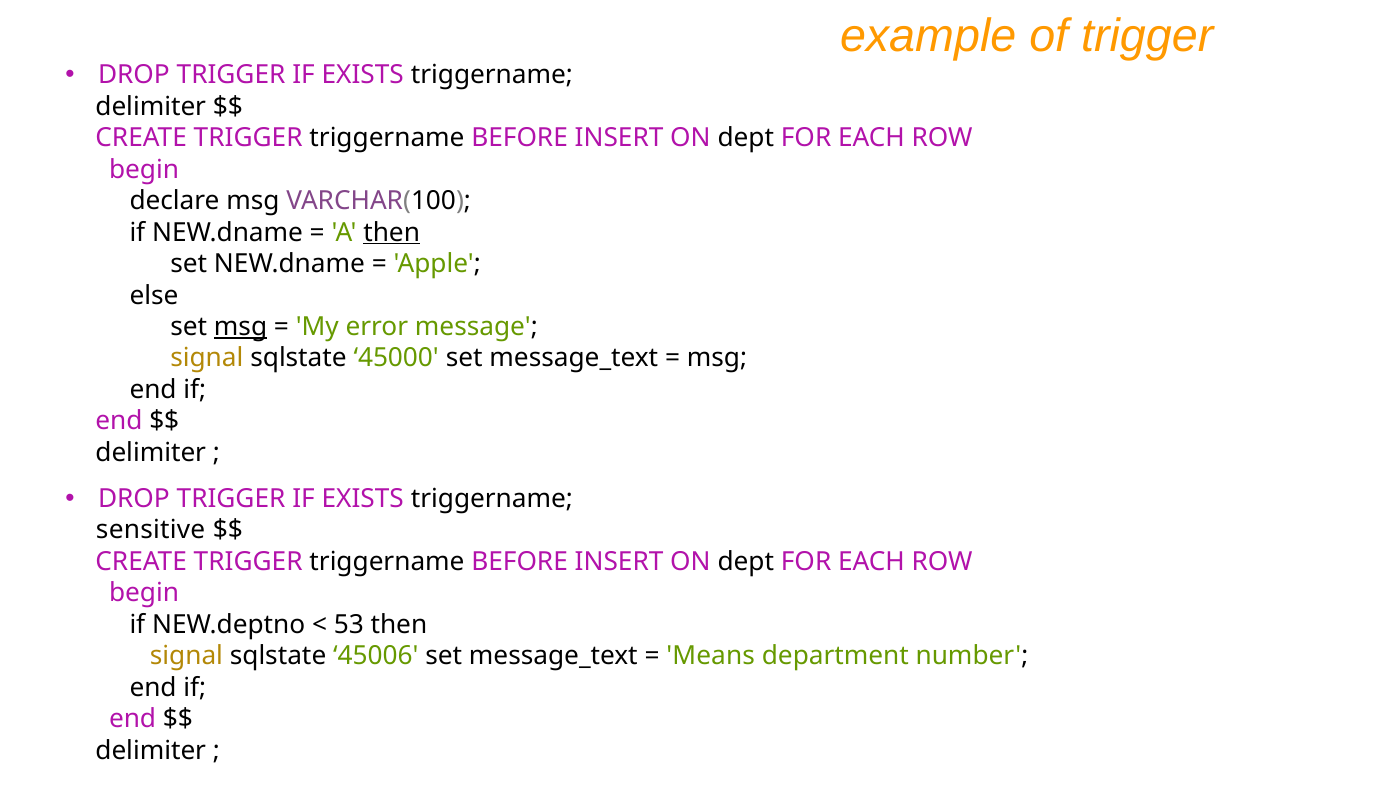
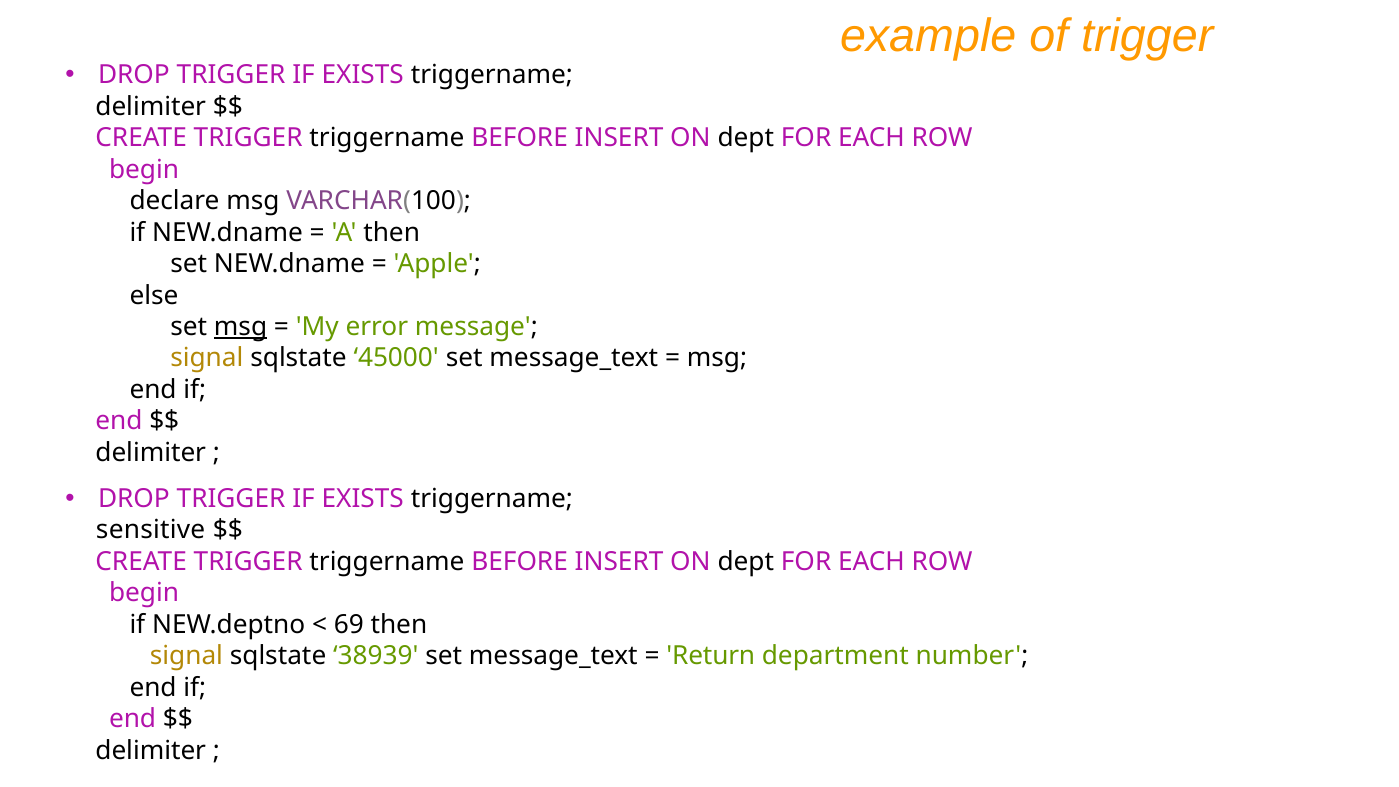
then underline: present -> none (392, 232)
53: 53 -> 69 (349, 625)
45006: 45006 -> 38939 (376, 656)
Means: Means -> Return (711, 656)
